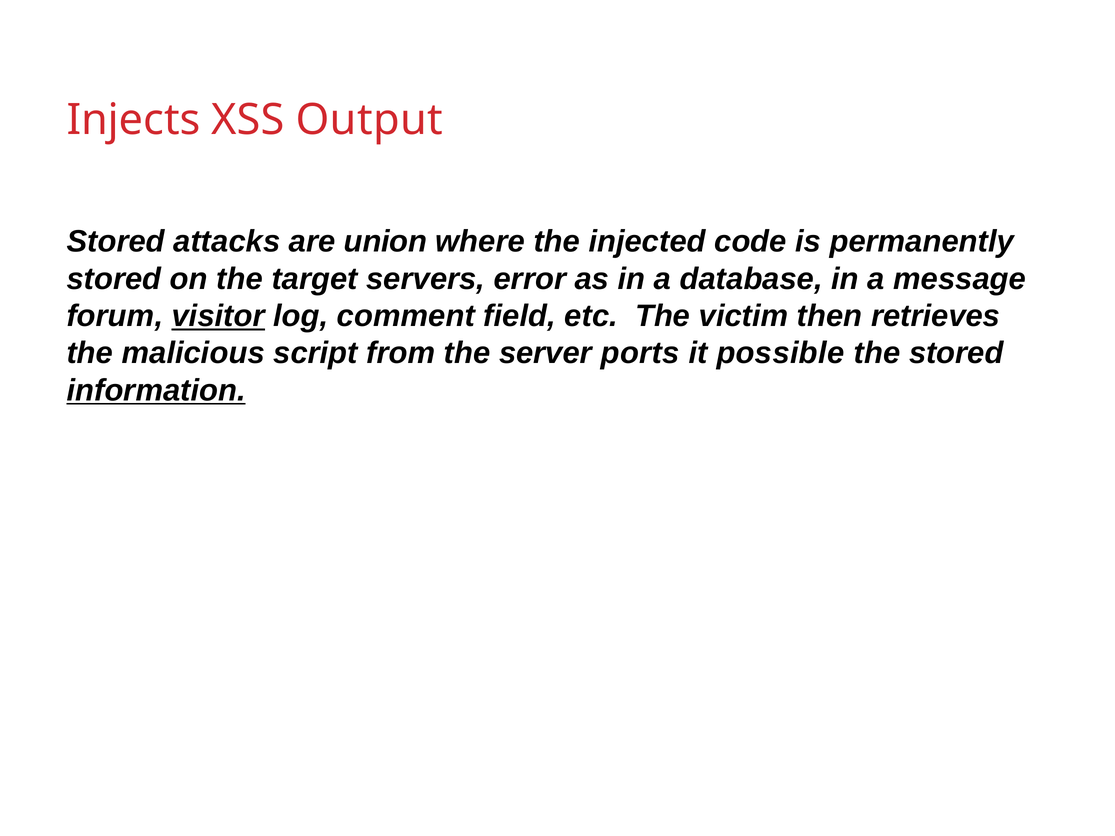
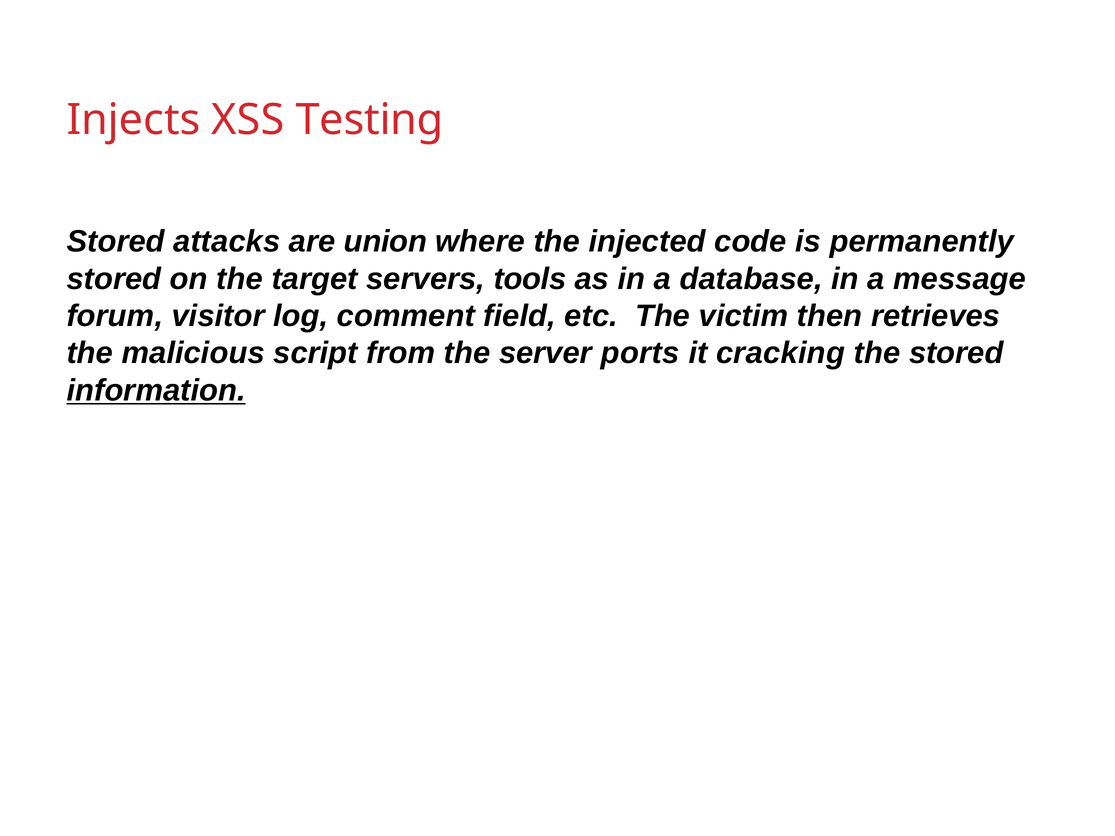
Output: Output -> Testing (370, 120)
error: error -> tools (530, 279)
visitor underline: present -> none (218, 316)
possible: possible -> cracking (780, 353)
